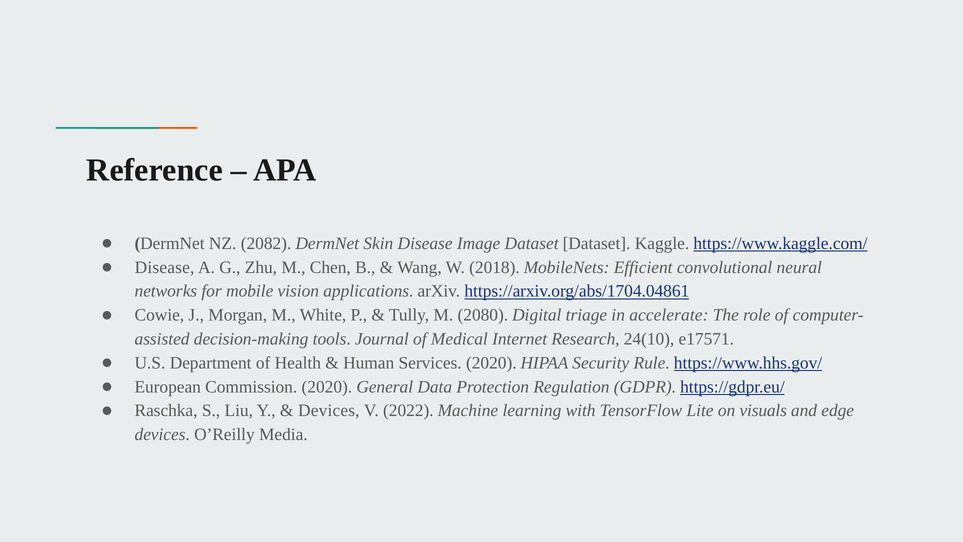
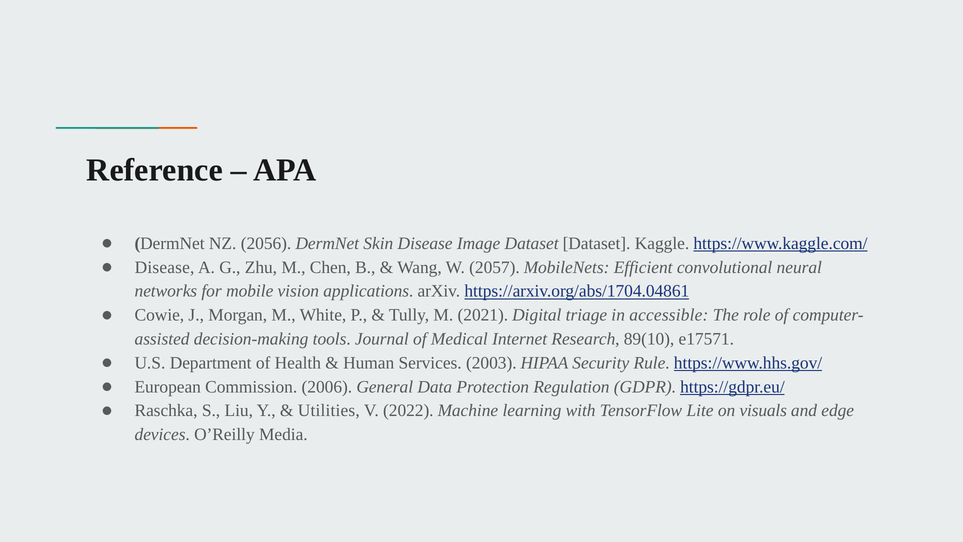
2082: 2082 -> 2056 (266, 243)
2018: 2018 -> 2057 (494, 267)
2080: 2080 -> 2021 (483, 315)
accelerate: accelerate -> accessible (669, 315)
24(10: 24(10 -> 89(10 (649, 339)
Services 2020: 2020 -> 2003 (491, 363)
Commission 2020: 2020 -> 2006 (327, 387)
Devices: Devices -> Utilities (329, 410)
